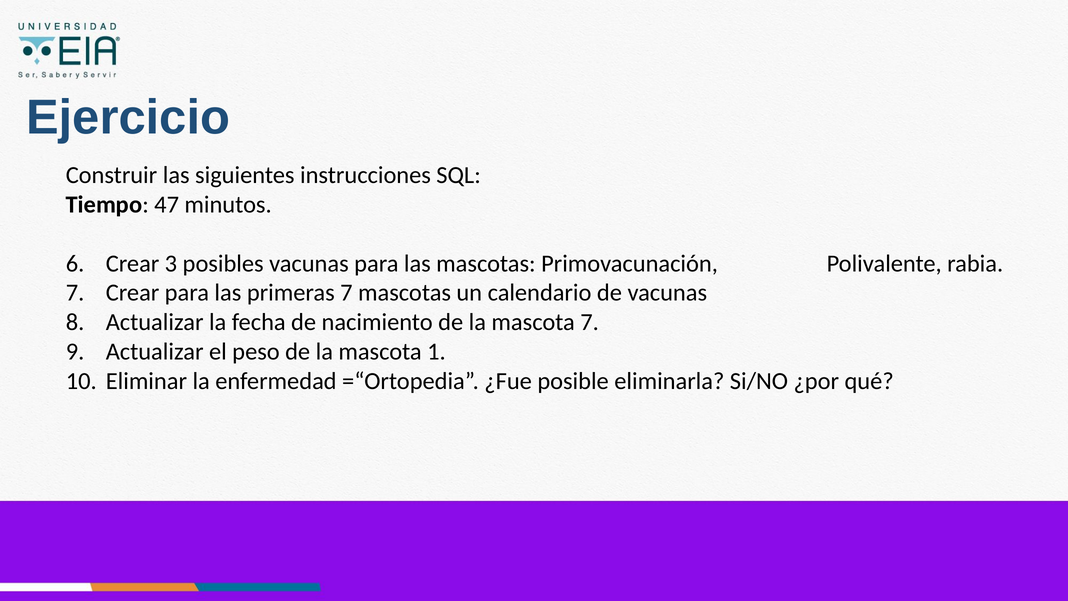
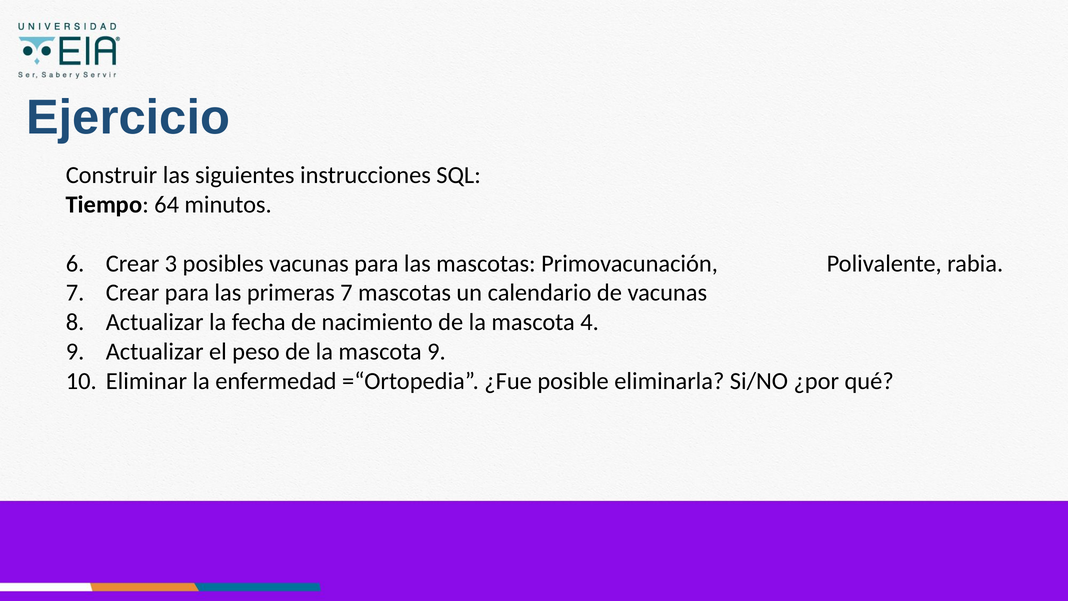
47: 47 -> 64 (167, 205)
mascota 7: 7 -> 4 (590, 322)
mascota 1: 1 -> 9 (436, 351)
